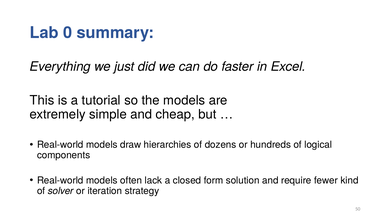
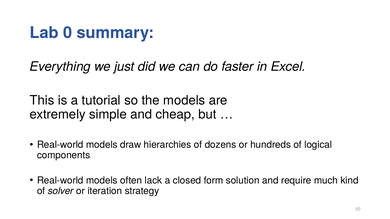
fewer: fewer -> much (326, 181)
